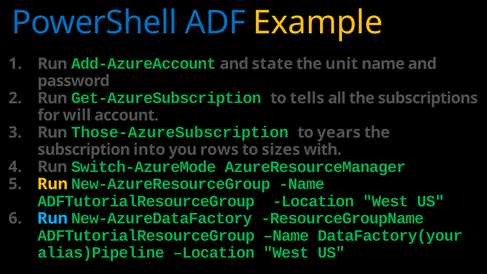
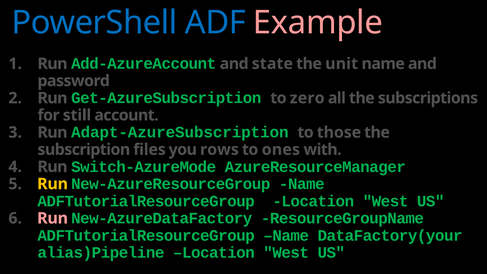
Example colour: yellow -> pink (318, 23)
tells: tells -> zero (307, 98)
will: will -> still (77, 115)
Those-AzureSubscription: Those-AzureSubscription -> Adapt-AzureSubscription (180, 132)
years: years -> those (339, 132)
into: into -> files (149, 150)
sizes: sizes -> ones (281, 150)
Run colour: light blue -> pink (53, 218)
